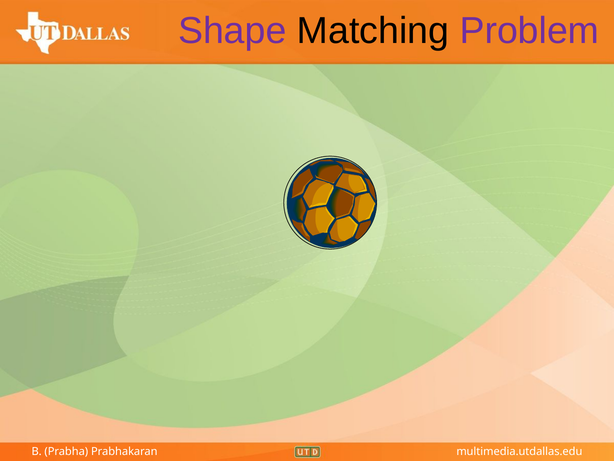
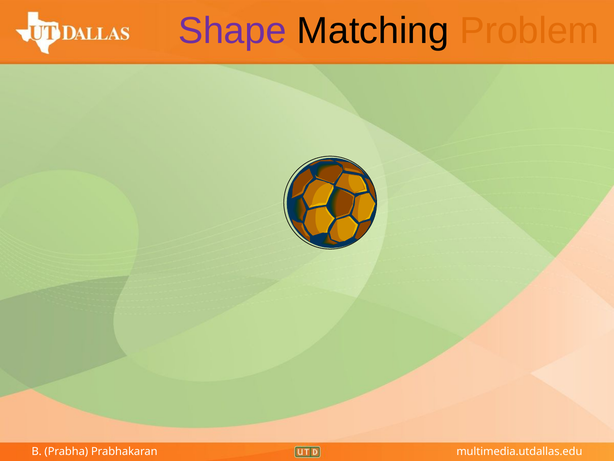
Problem colour: purple -> orange (529, 31)
